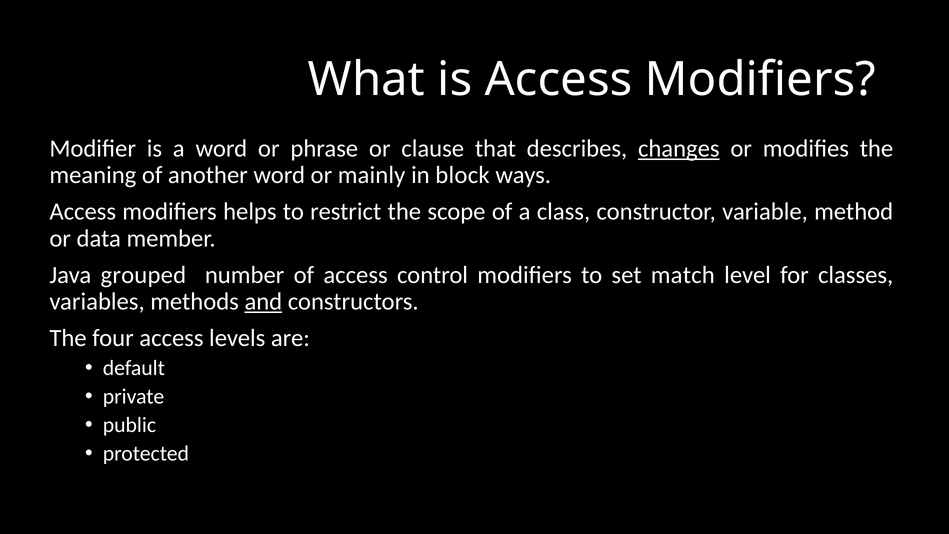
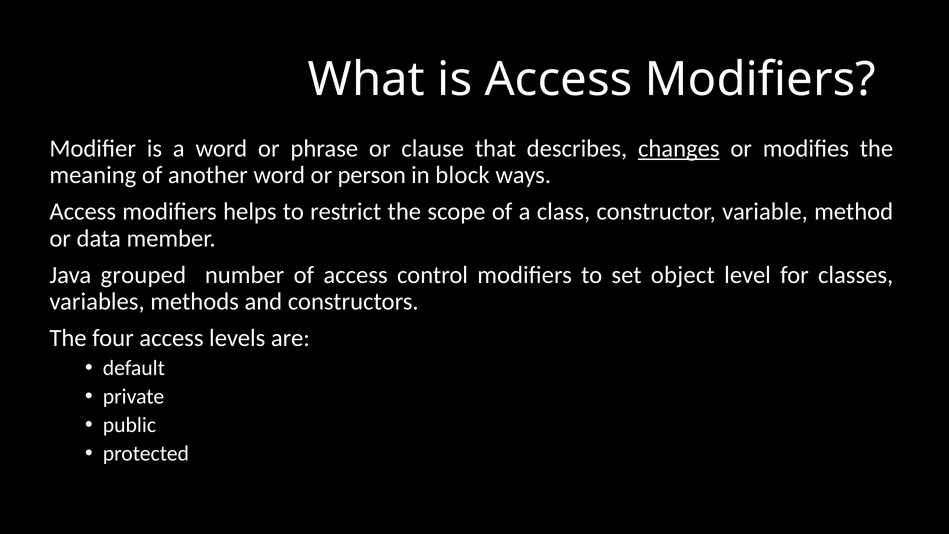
mainly: mainly -> person (372, 175)
match: match -> object (683, 275)
and underline: present -> none (263, 302)
